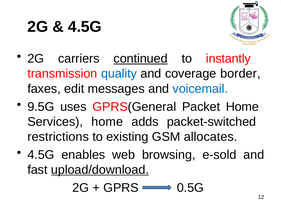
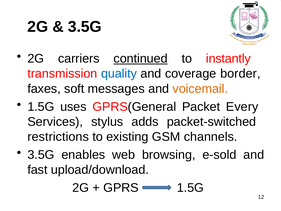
4.5G: 4.5G -> 3.5G (85, 27)
edit: edit -> soft (74, 89)
voicemail colour: blue -> orange (200, 89)
9.5G: 9.5G -> 1.5G (41, 107)
Packet Home: Home -> Every (242, 107)
Services home: home -> stylus (107, 122)
allocates: allocates -> channels (211, 137)
4.5G: 4.5G -> 3.5G (41, 155)
upload/download underline: present -> none (100, 170)
GPRS 0.5G: 0.5G -> 1.5G (190, 188)
